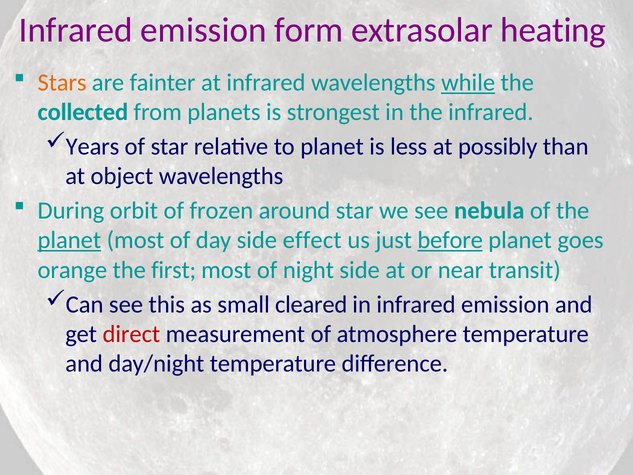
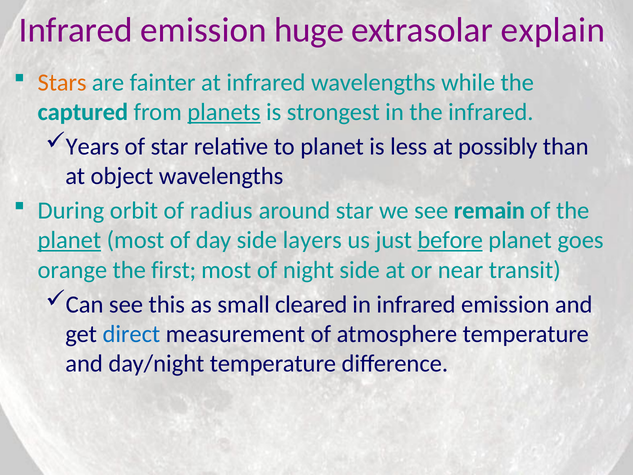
form: form -> huge (309, 30)
heating: heating -> explain (553, 30)
while underline: present -> none (468, 83)
collected: collected -> captured (83, 112)
planets underline: none -> present (224, 112)
frozen: frozen -> radius (221, 211)
nebula: nebula -> remain (489, 211)
effect: effect -> layers (312, 240)
direct colour: red -> blue (131, 334)
